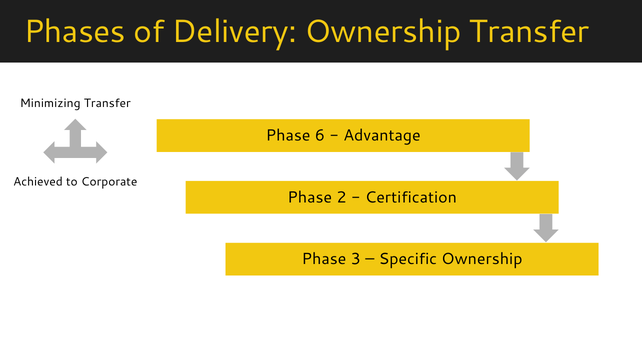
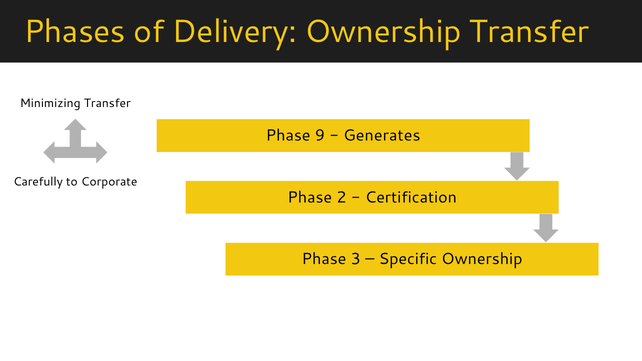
6: 6 -> 9 (320, 136)
Advantage: Advantage -> Generates (382, 136)
Achieved: Achieved -> Carefully (38, 182)
